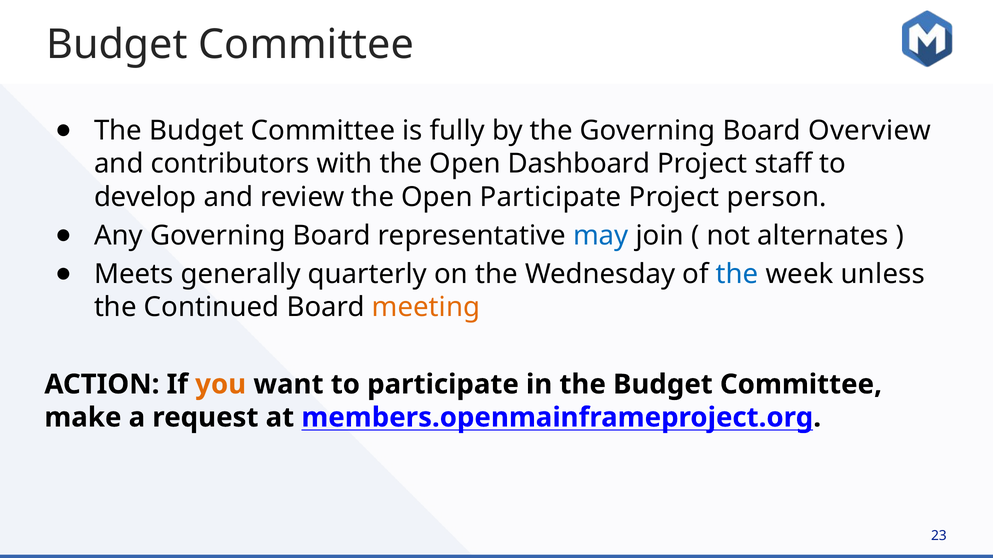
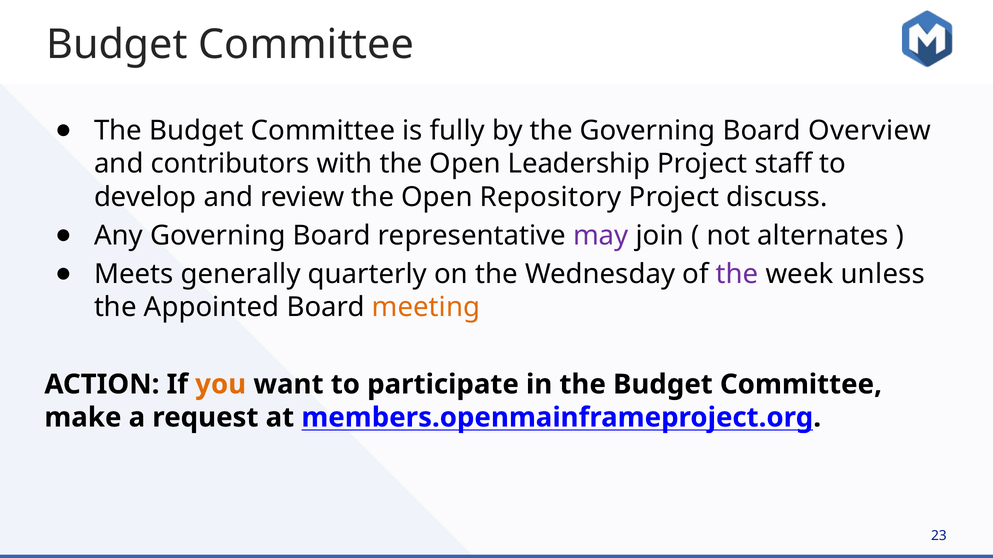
Dashboard: Dashboard -> Leadership (579, 164)
Open Participate: Participate -> Repository (551, 197)
person: person -> discuss (777, 197)
may colour: blue -> purple (601, 236)
the colour: blue -> purple (737, 274)
Continued: Continued -> Appointed (212, 307)
